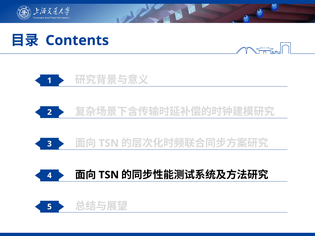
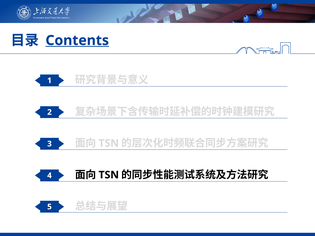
Contents underline: none -> present (77, 40)
